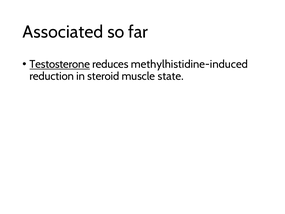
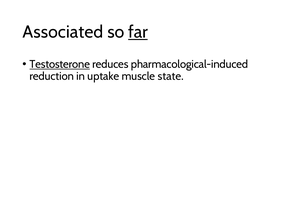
far underline: none -> present (138, 32)
methylhistidine-induced: methylhistidine-induced -> pharmacological-induced (190, 64)
steroid: steroid -> uptake (103, 76)
